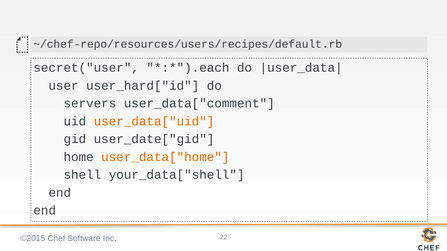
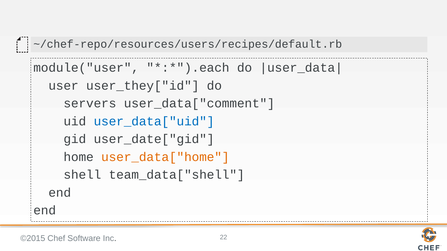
secret("user: secret("user -> module("user (86, 68)
user_hard["id: user_hard["id -> user_they["id (143, 86)
user_data["uid colour: orange -> blue (154, 121)
your_data["shell: your_data["shell -> team_data["shell (177, 175)
